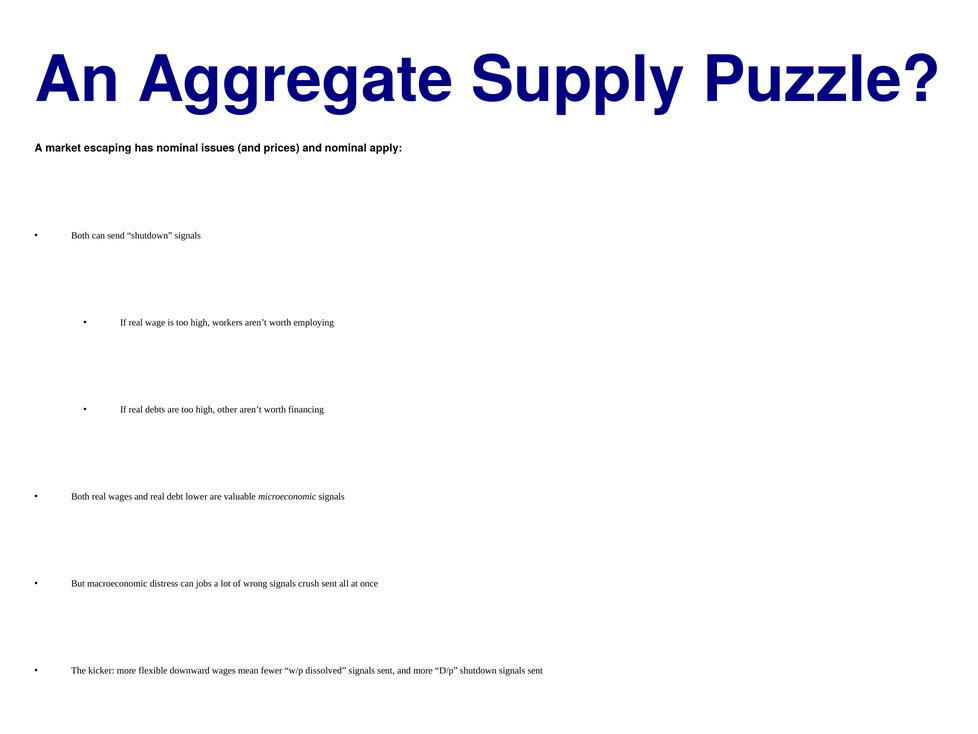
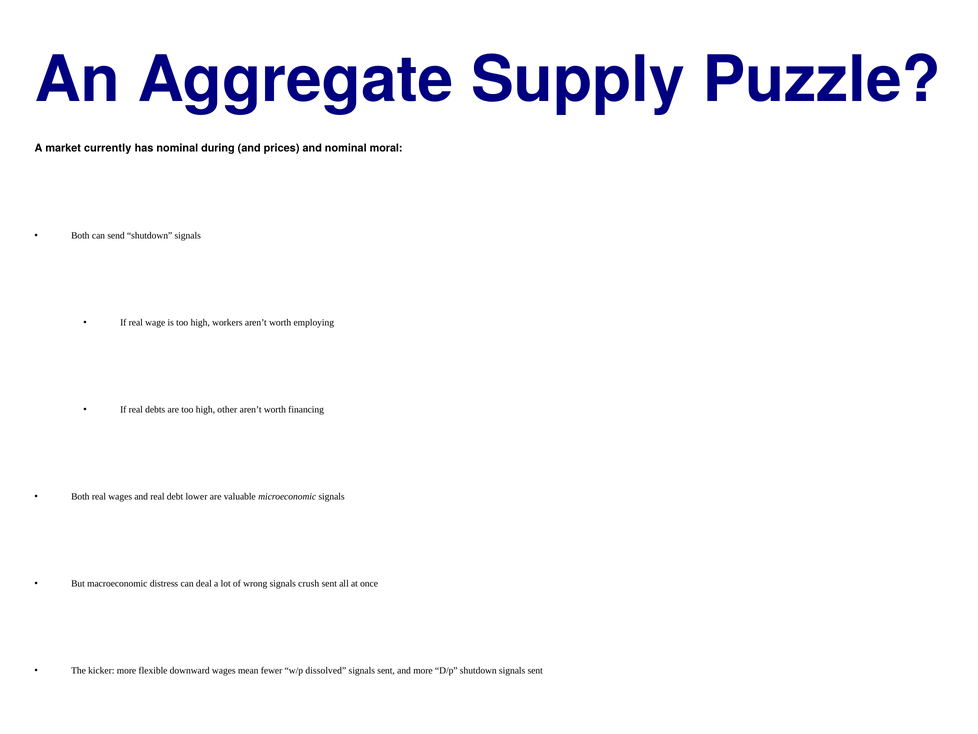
escaping: escaping -> currently (108, 148)
issues: issues -> during (218, 148)
apply: apply -> moral (386, 148)
jobs: jobs -> deal (204, 583)
